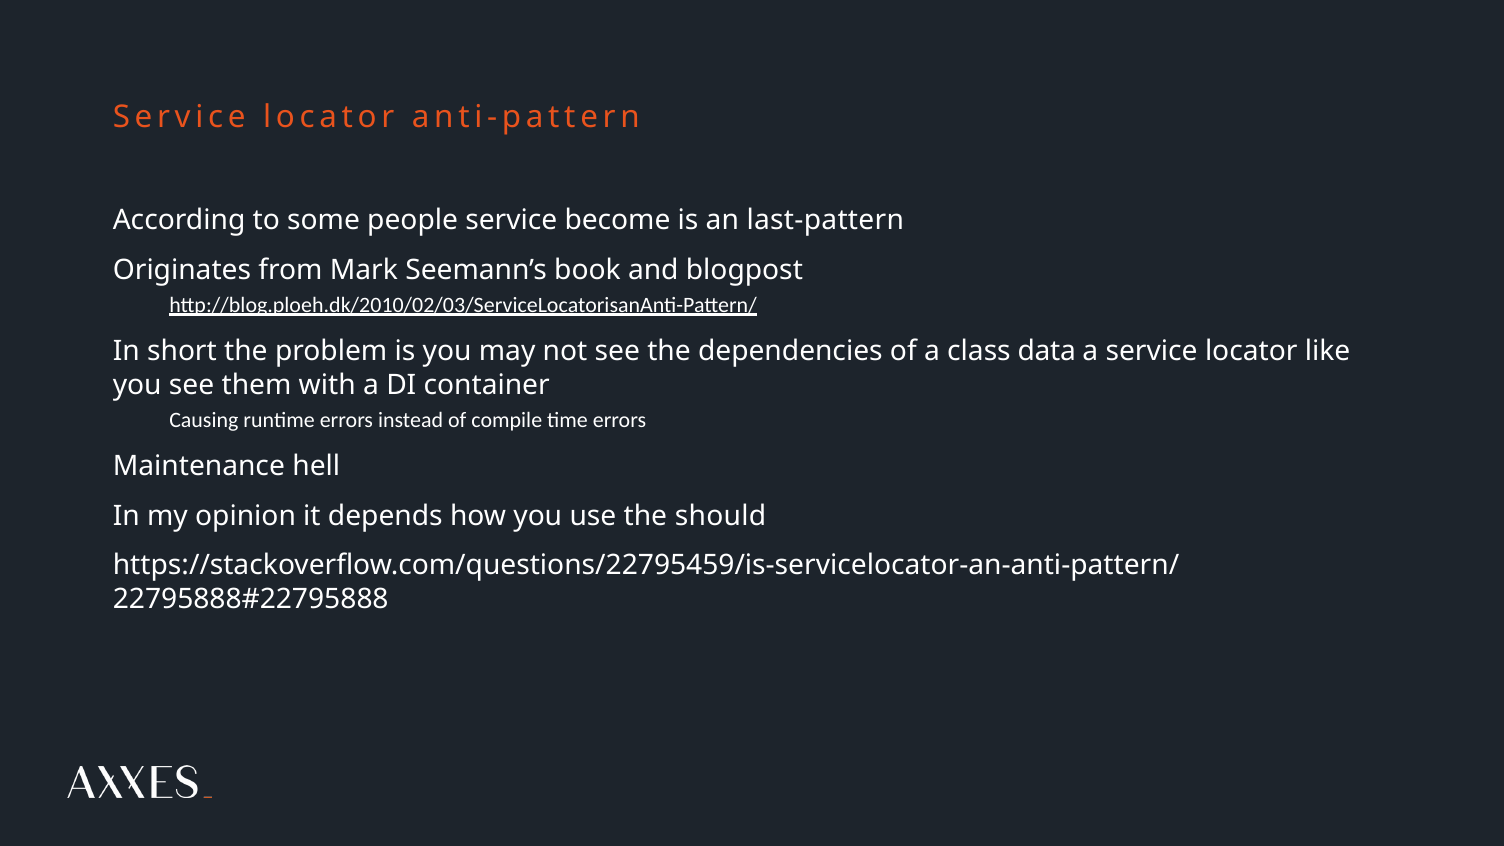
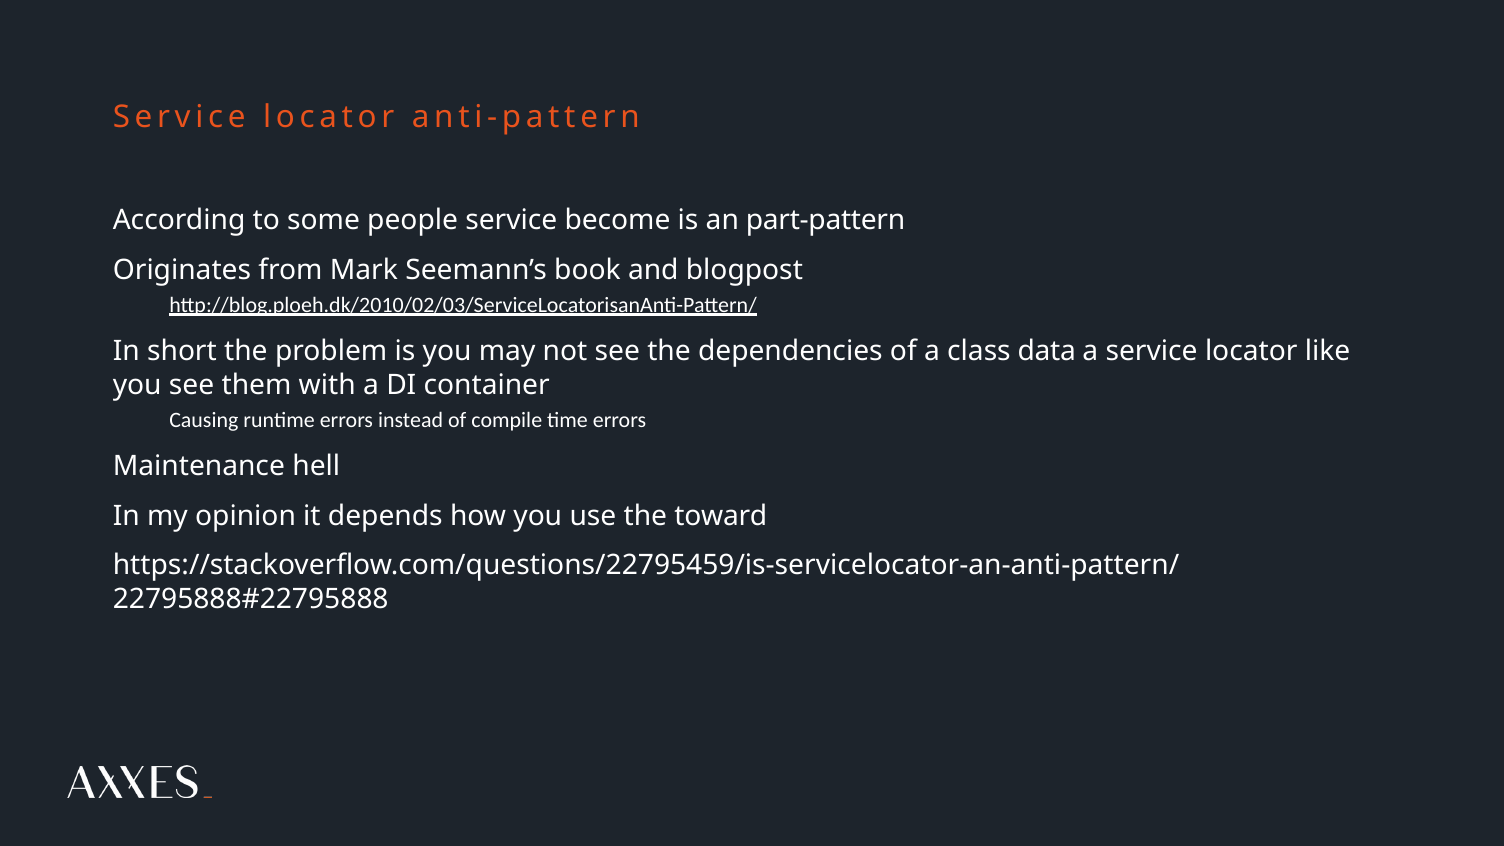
last-pattern: last-pattern -> part-pattern (826, 221)
should: should -> toward (721, 516)
